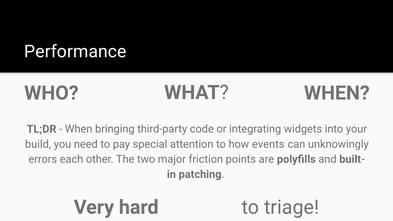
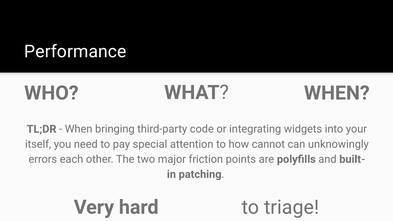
build: build -> itself (38, 144)
events: events -> cannot (268, 144)
